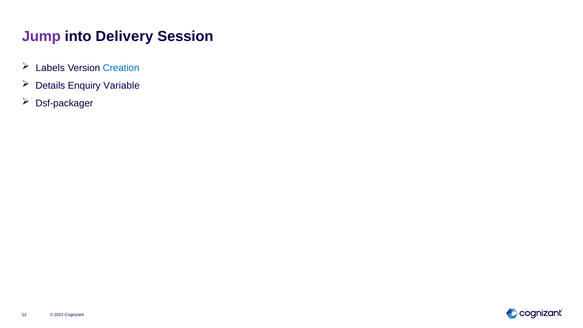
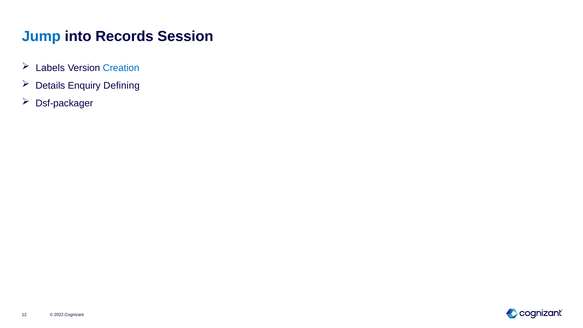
Jump colour: purple -> blue (41, 36)
Delivery: Delivery -> Records (124, 36)
Variable: Variable -> Defining (122, 86)
